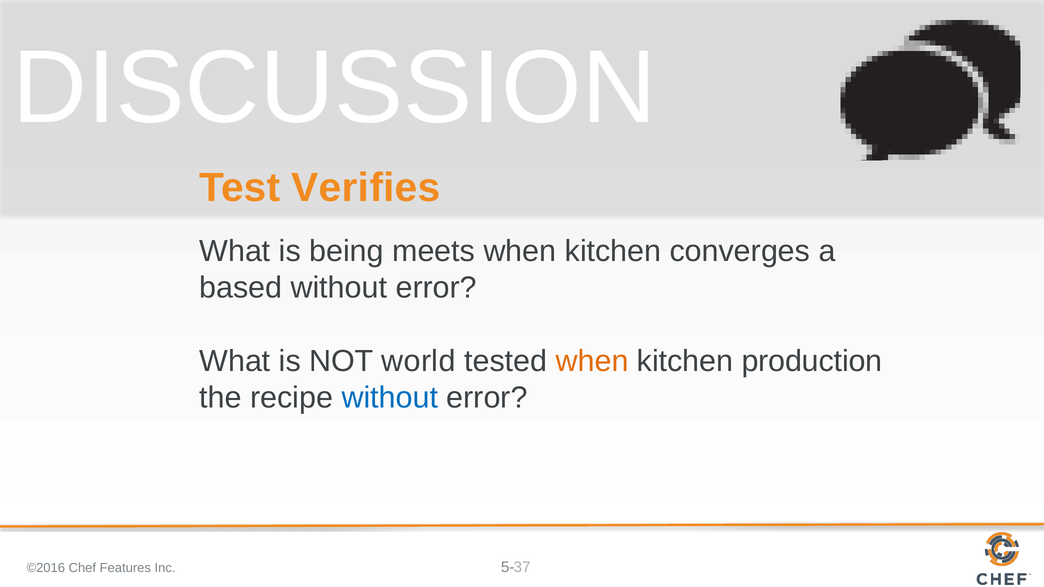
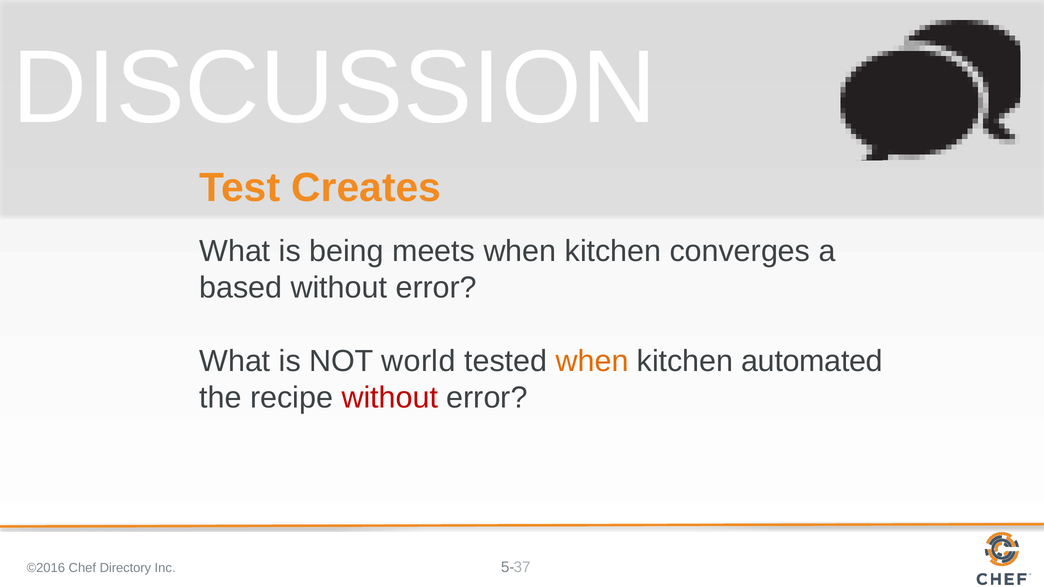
Verifies: Verifies -> Creates (366, 188)
production: production -> automated (812, 361)
without colour: blue -> red (390, 398)
Features: Features -> Directory (125, 568)
